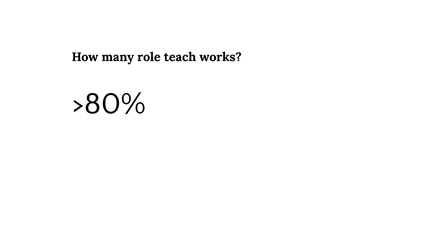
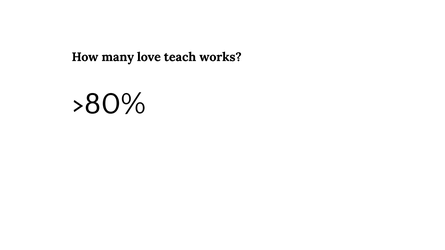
role: role -> love (149, 57)
